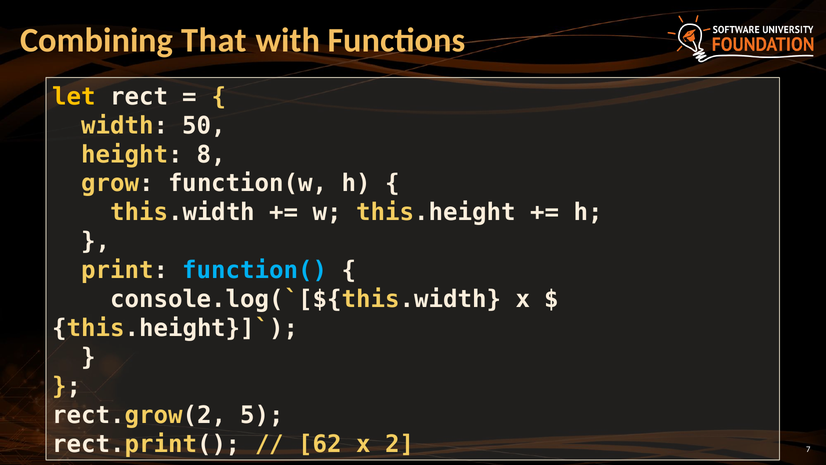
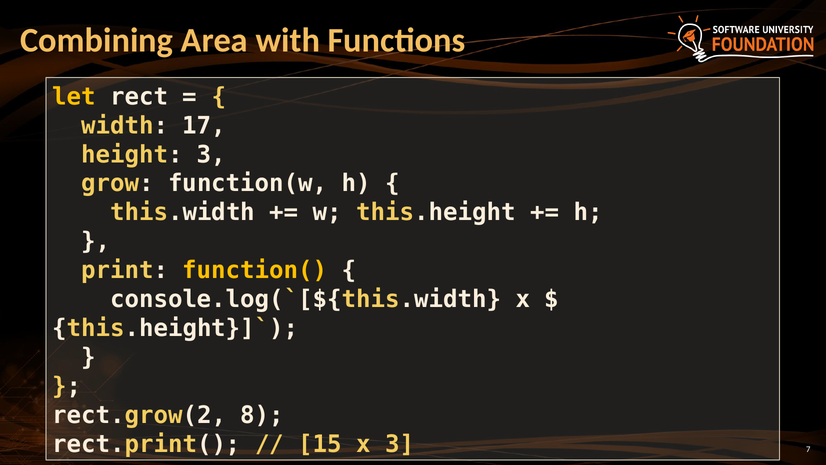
That: That -> Area (214, 40)
50: 50 -> 17 (204, 126)
height 8: 8 -> 3 (211, 154)
function( colour: light blue -> yellow (255, 270)
5: 5 -> 8 (262, 415)
62: 62 -> 15 (320, 444)
x 2: 2 -> 3 (400, 444)
